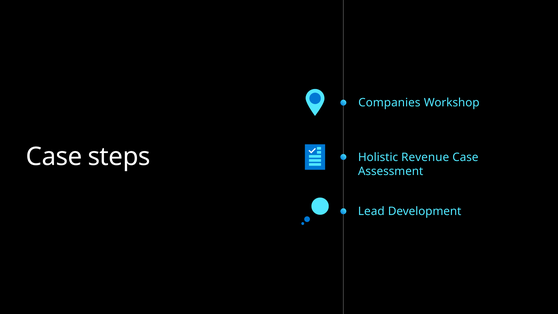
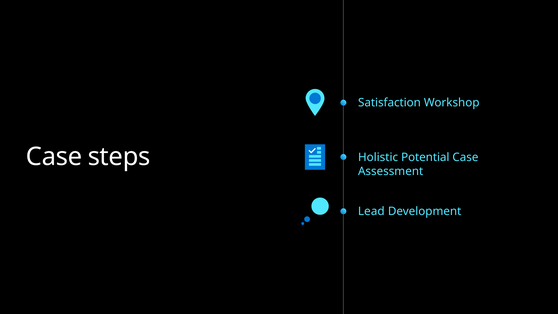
Companies: Companies -> Satisfaction (389, 103)
Revenue: Revenue -> Potential (425, 157)
